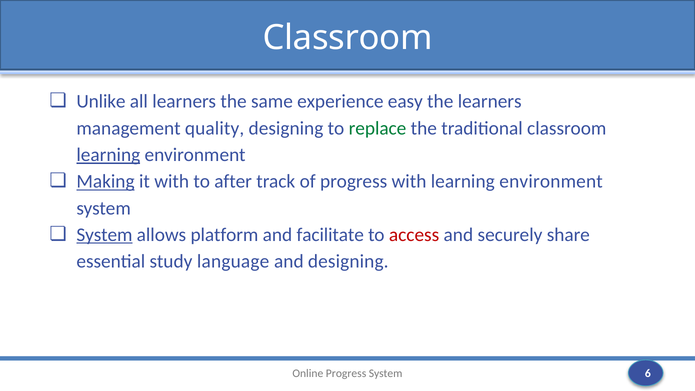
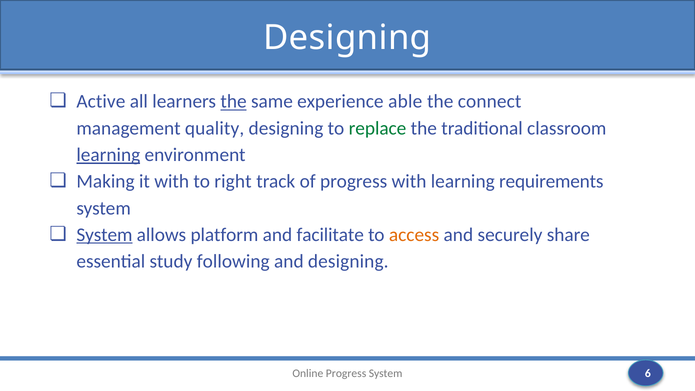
Classroom: Classroom -> Designing (347, 38)
Unlike: Unlike -> Active (101, 102)
the underline: none -> present (234, 102)
easy: easy -> able (405, 102)
the learners: learners -> connect (490, 102)
Making underline: present -> none (106, 182)
after: after -> right (233, 182)
with learning environment: environment -> requirements (551, 182)
access colour: red -> orange (414, 235)
language: language -> following (233, 261)
